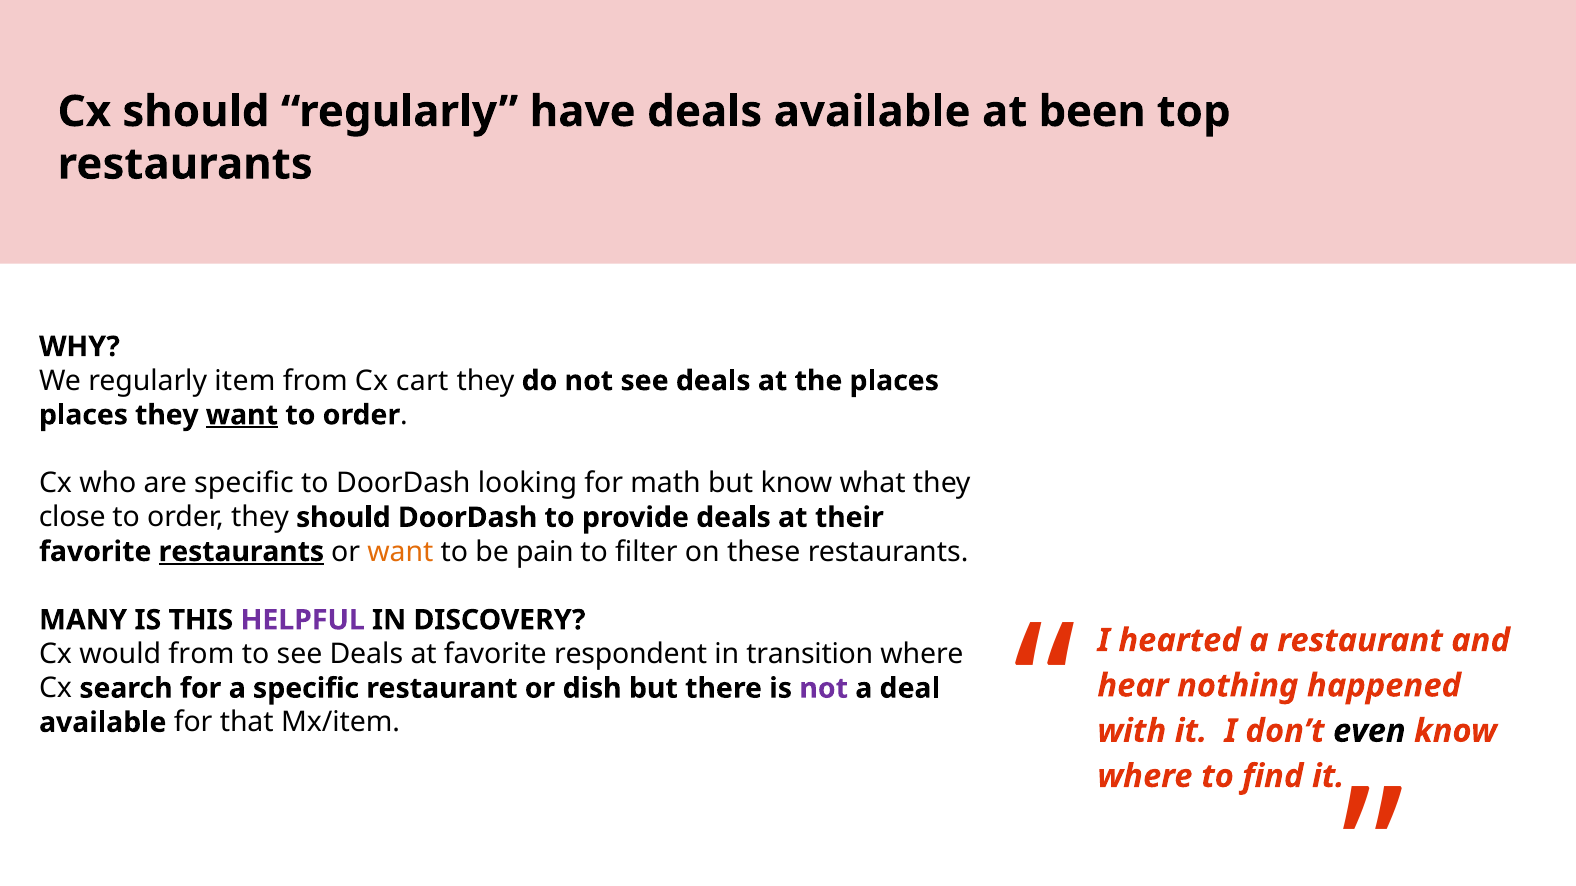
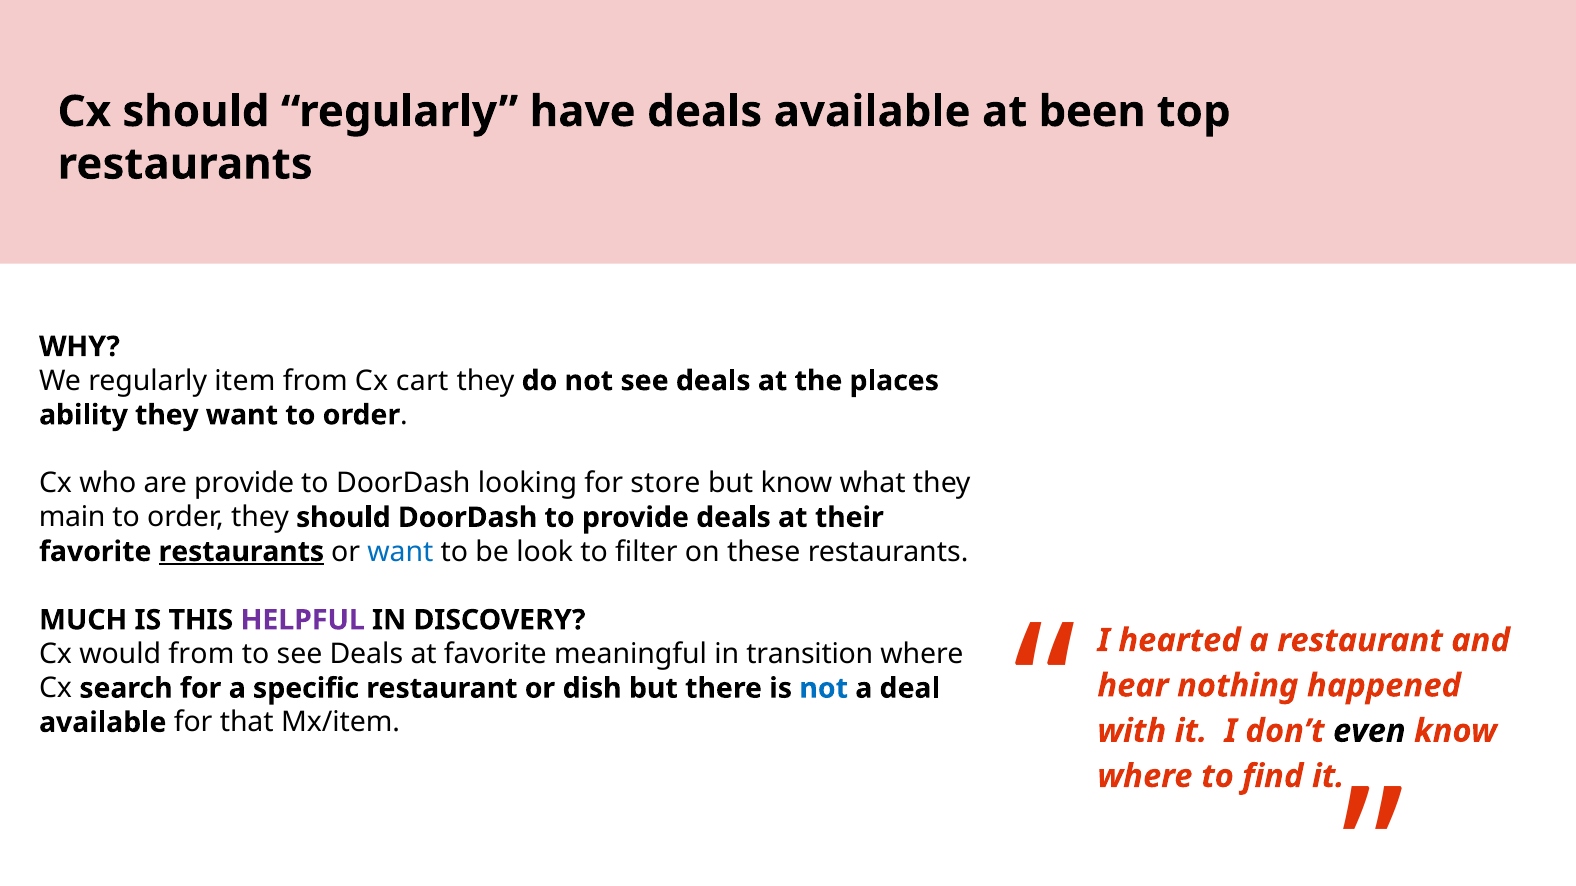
places: places -> ability (84, 415)
want underline: present -> none (242, 415)
are specific: specific -> provide (244, 484)
math: math -> store (665, 484)
close: close -> main (72, 518)
want colour: orange -> blue (400, 552)
pain: pain -> look (545, 552)
MANY: MANY -> MUCH (83, 620)
respondent: respondent -> meaningful (631, 655)
not colour: purple -> blue (824, 689)
